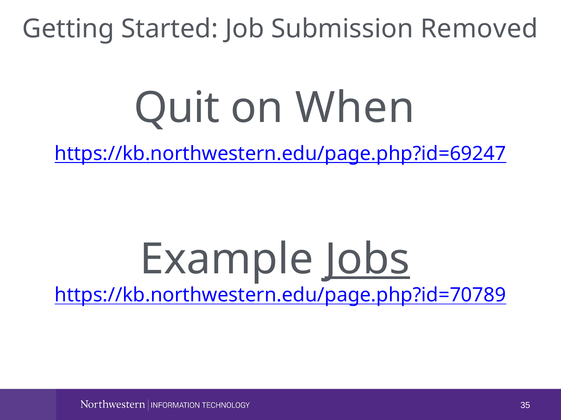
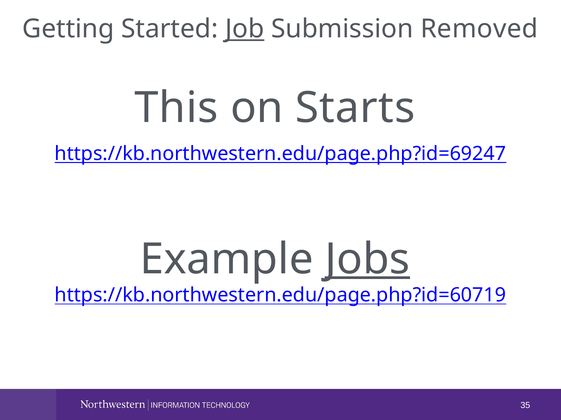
Job underline: none -> present (245, 29)
Quit: Quit -> This (176, 108)
When: When -> Starts (355, 108)
https://kb.northwestern.edu/page.php?id=70789: https://kb.northwestern.edu/page.php?id=70789 -> https://kb.northwestern.edu/page.php?id=60719 (280, 296)
